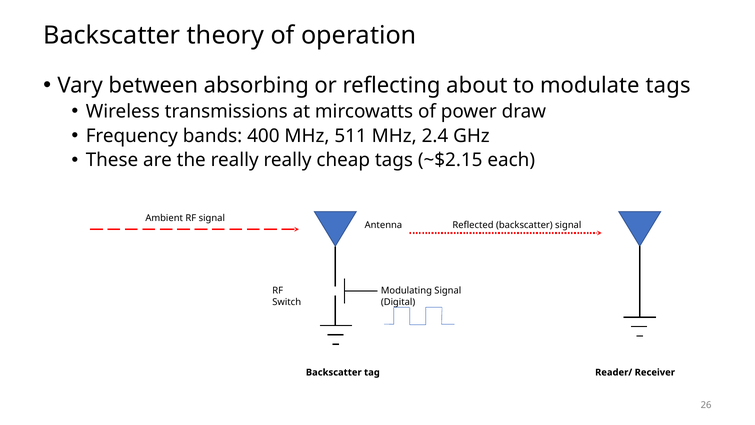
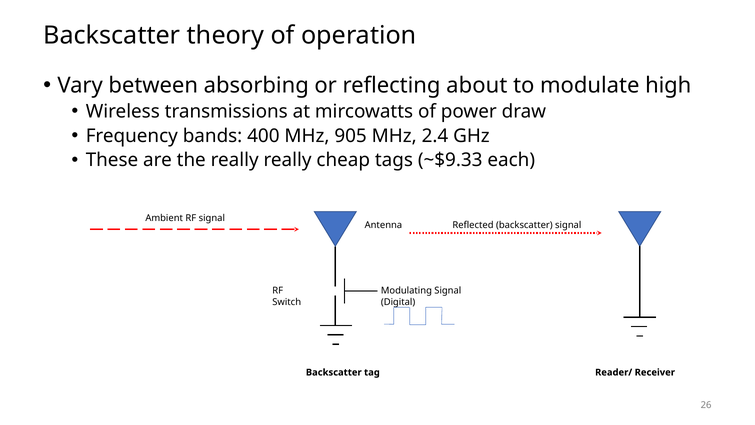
modulate tags: tags -> high (668, 85)
511: 511 -> 905 (351, 136)
~$2.15: ~$2.15 -> ~$9.33 (450, 160)
